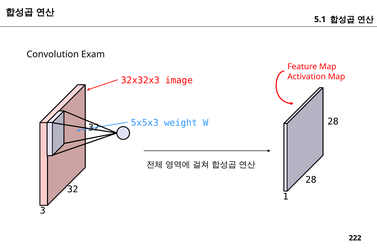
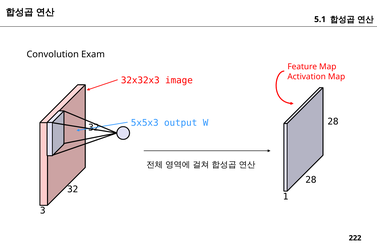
weight: weight -> output (181, 123)
